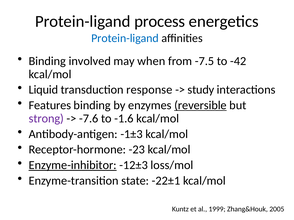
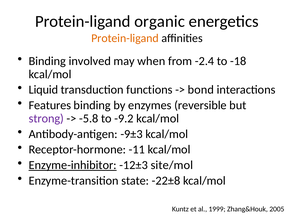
process: process -> organic (160, 22)
Protein-ligand colour: blue -> orange (125, 38)
-7.5: -7.5 -> -2.4 (205, 61)
-42: -42 -> -18 (238, 61)
response: response -> functions (149, 90)
study: study -> bond (201, 90)
reversible underline: present -> none (200, 106)
-7.6: -7.6 -> -5.8 (89, 119)
-1.6: -1.6 -> -9.2 (124, 119)
-1±3: -1±3 -> -9±3 (132, 134)
-23: -23 -> -11 (137, 150)
loss/mol: loss/mol -> site/mol (172, 165)
-22±1: -22±1 -> -22±8 (166, 181)
